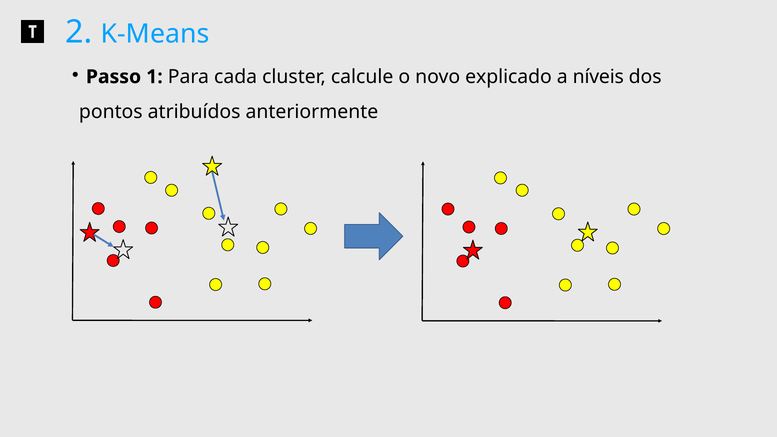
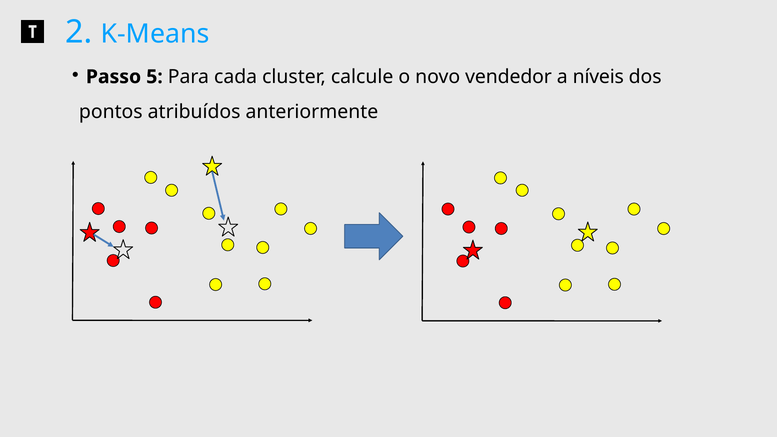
1: 1 -> 5 (154, 77)
explicado: explicado -> vendedor (509, 77)
